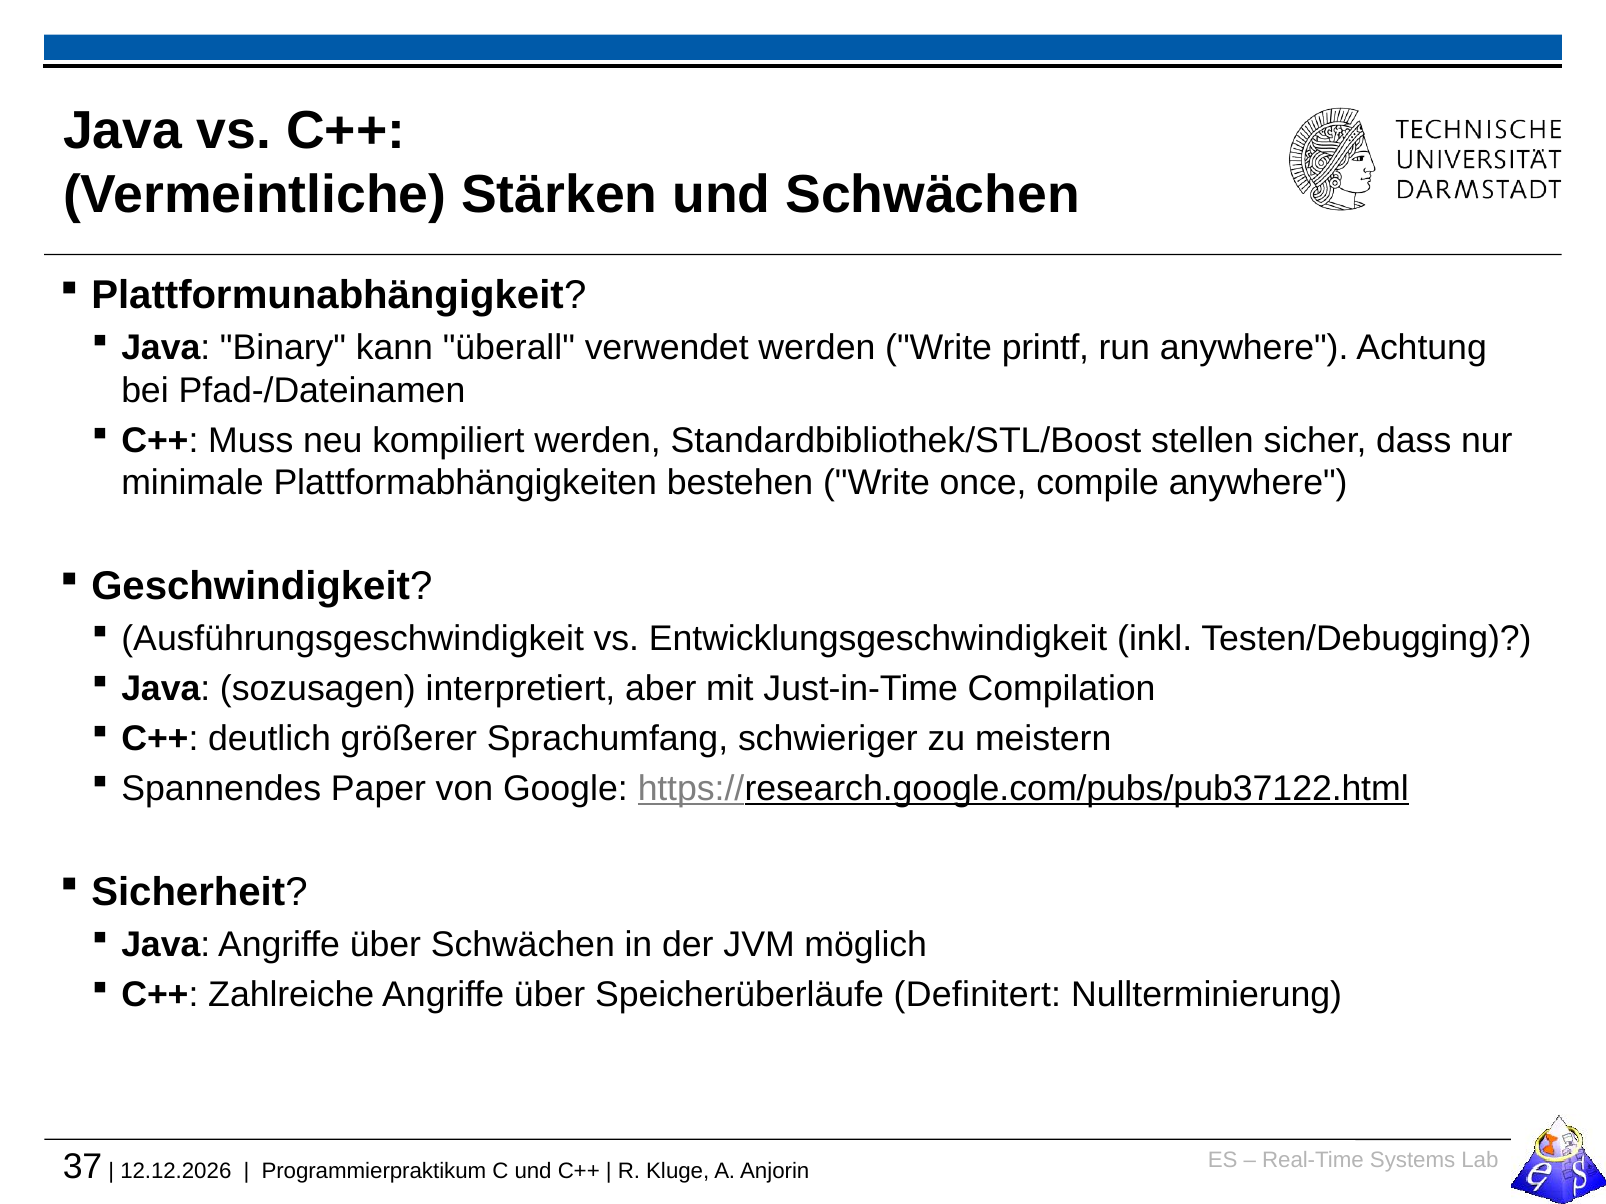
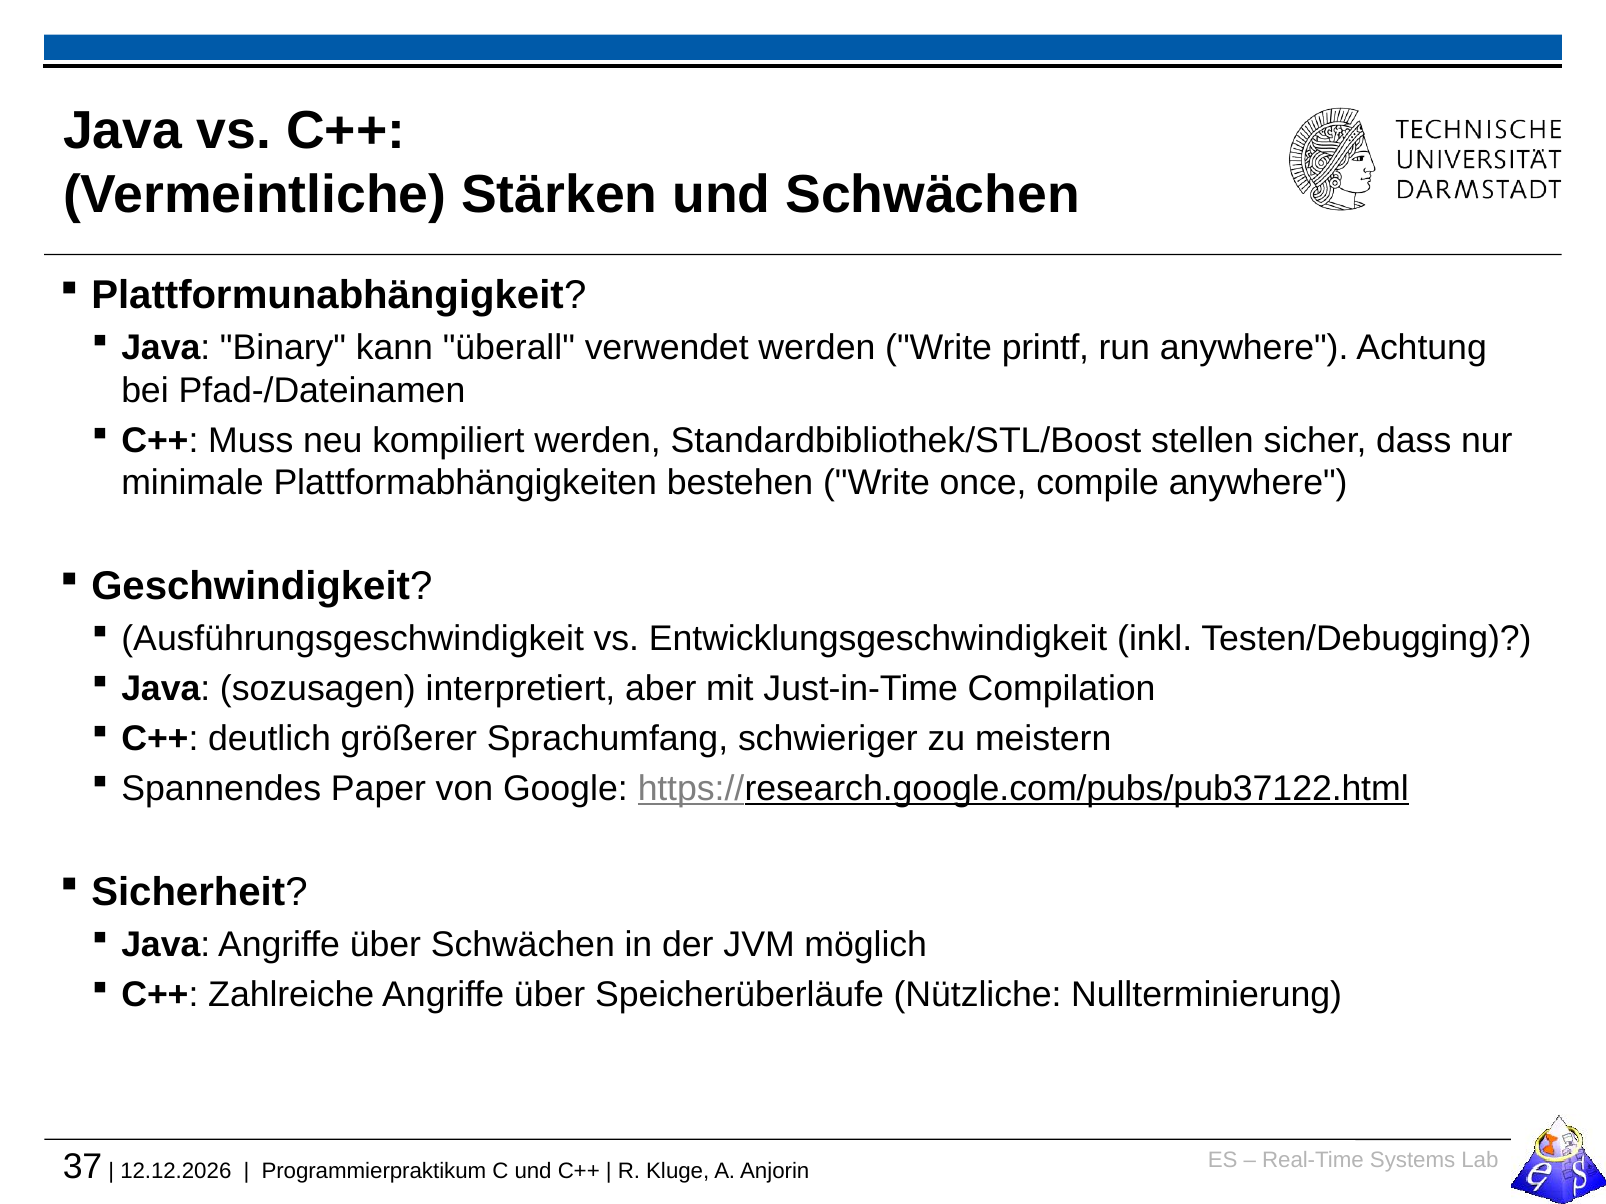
Definitert: Definitert -> Nützliche (978, 995)
